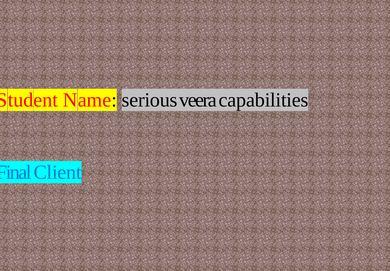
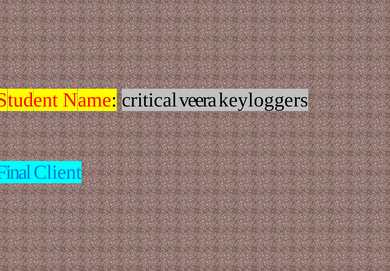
serious: serious -> critical (150, 100)
capabilities: capabilities -> keyloggers (263, 100)
